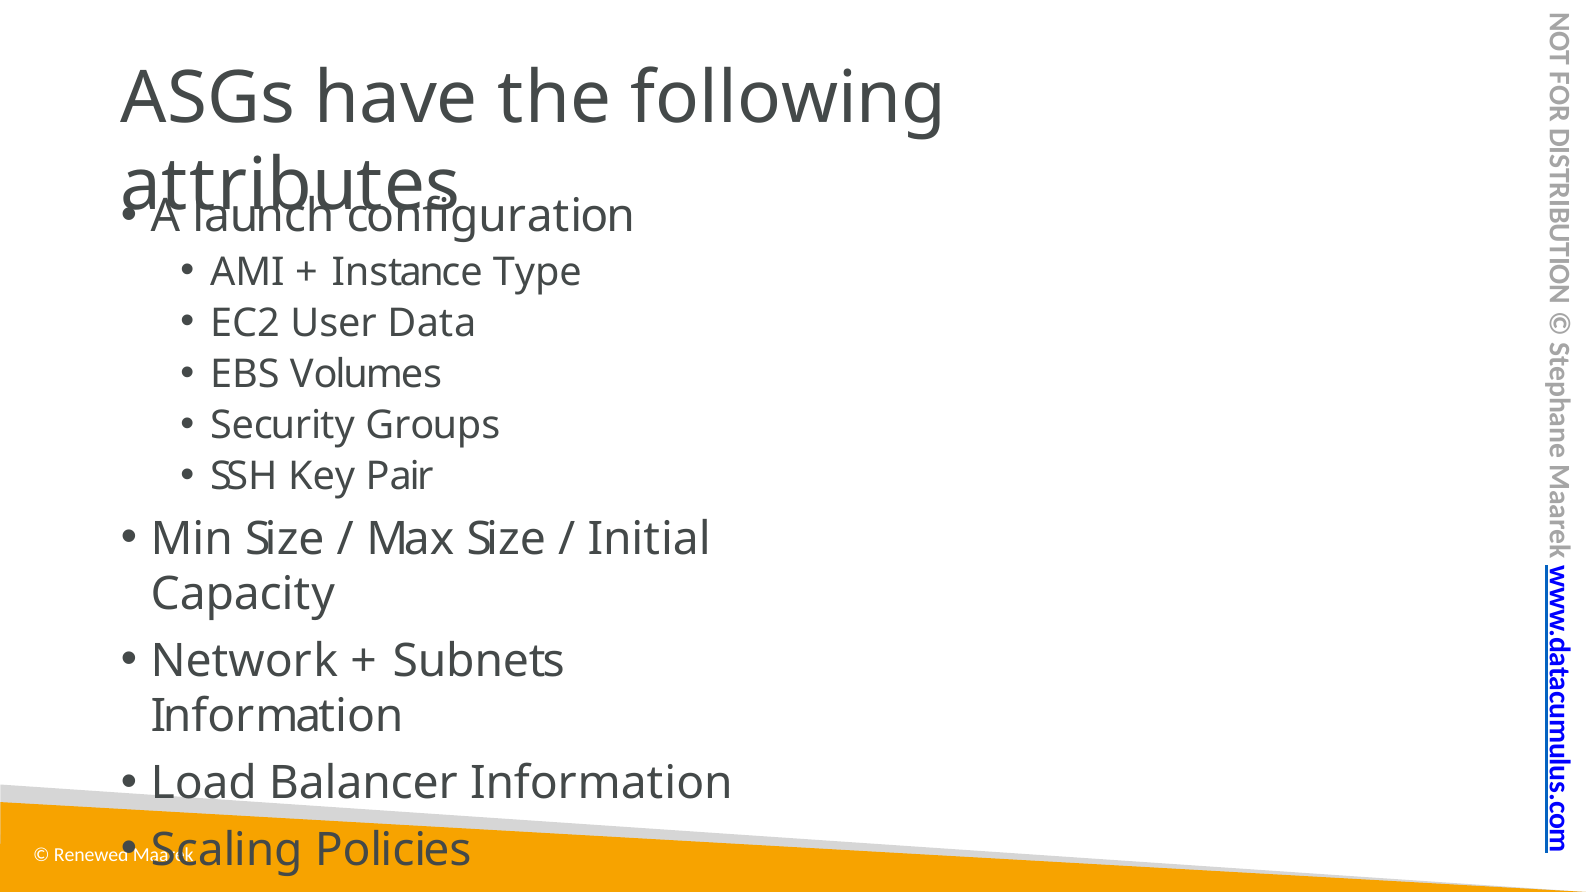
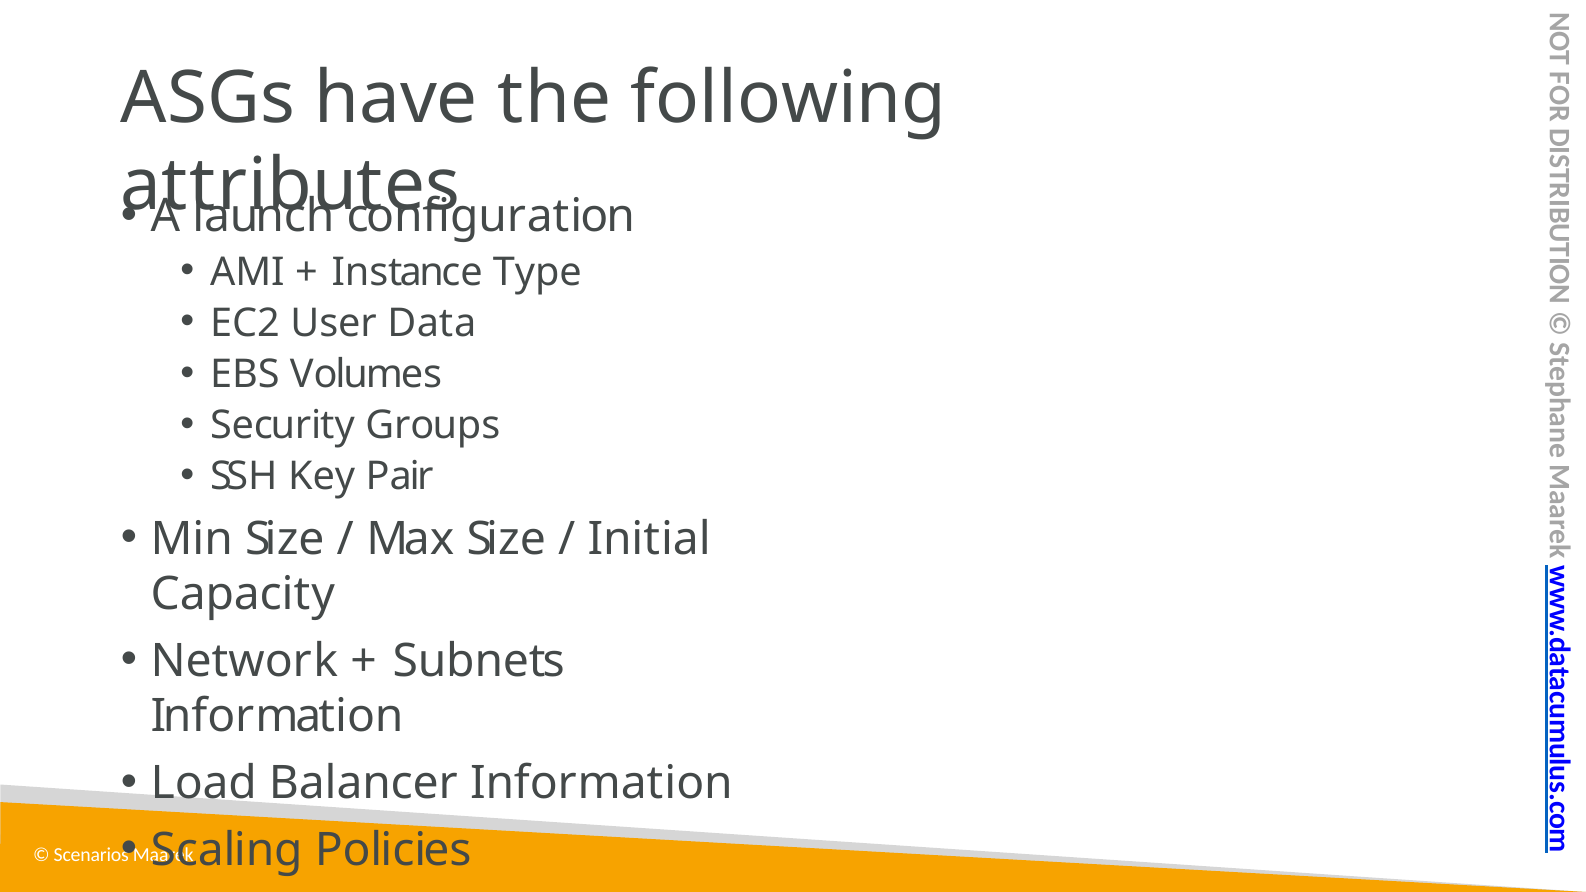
Renewed: Renewed -> Scenarios (91, 855)
